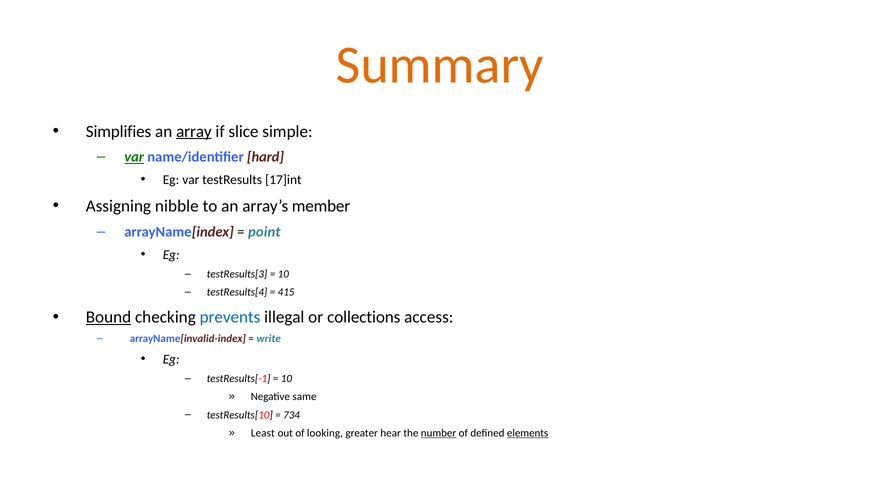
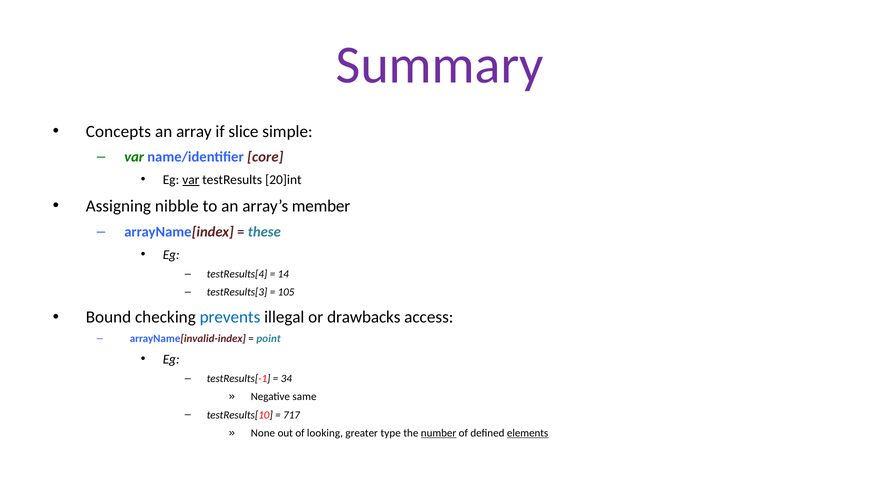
Summary colour: orange -> purple (440, 65)
Simplifies: Simplifies -> Concepts (118, 131)
array underline: present -> none (194, 131)
var underline: present -> none (134, 157)
hard: hard -> core (265, 157)
var underline: none -> present (191, 180)
17]int: 17]int -> 20]int (283, 180)
point: point -> these (264, 232)
testResults[3: testResults[3 -> testResults[4 (237, 274)
10: 10 -> 14 (283, 274)
testResults[4: testResults[4 -> testResults[3 (237, 292)
415: 415 -> 105 (286, 292)
Bound underline: present -> none (108, 317)
collections: collections -> drawbacks (364, 317)
write: write -> point (269, 339)
10: 10 -> 34 (286, 379)
734: 734 -> 717 (292, 415)
Least: Least -> None (263, 433)
hear: hear -> type (391, 433)
